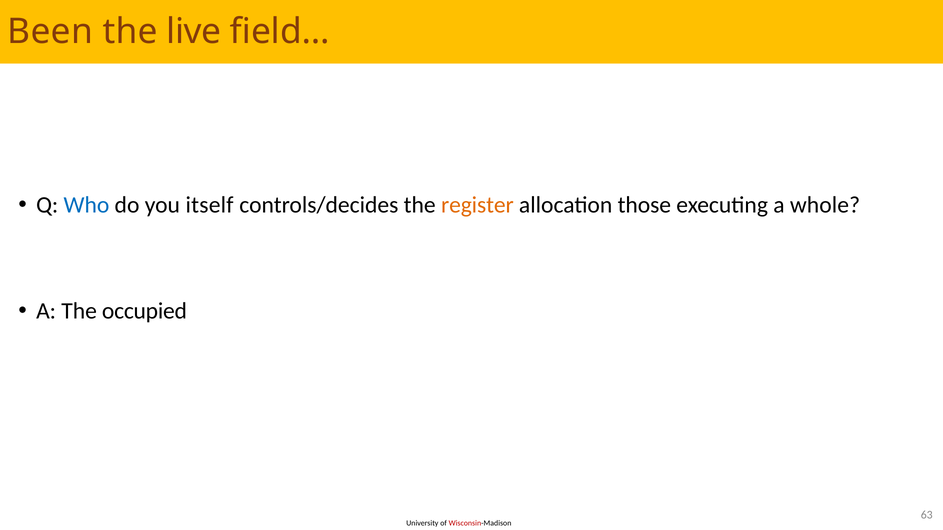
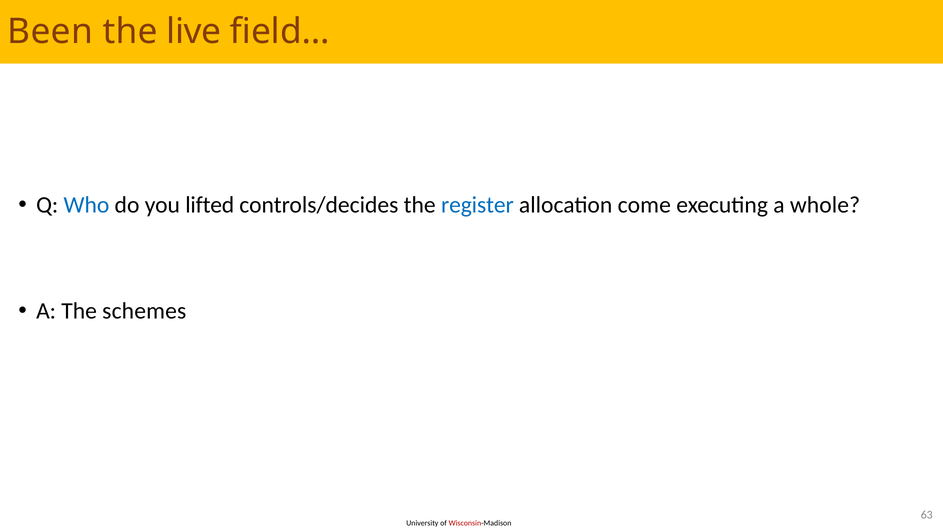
itself: itself -> lifted (210, 205)
register colour: orange -> blue (477, 205)
those: those -> come (644, 205)
occupied: occupied -> schemes (144, 311)
